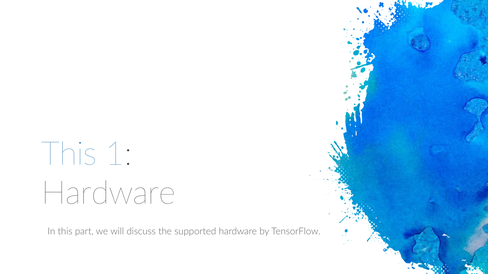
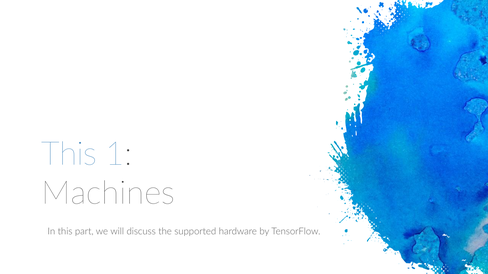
Hardware: Hardware -> Machines (108, 193)
